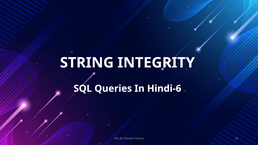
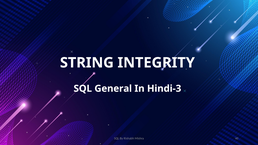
Queries: Queries -> General (113, 89)
Hindi-6: Hindi-6 -> Hindi-3 (164, 89)
